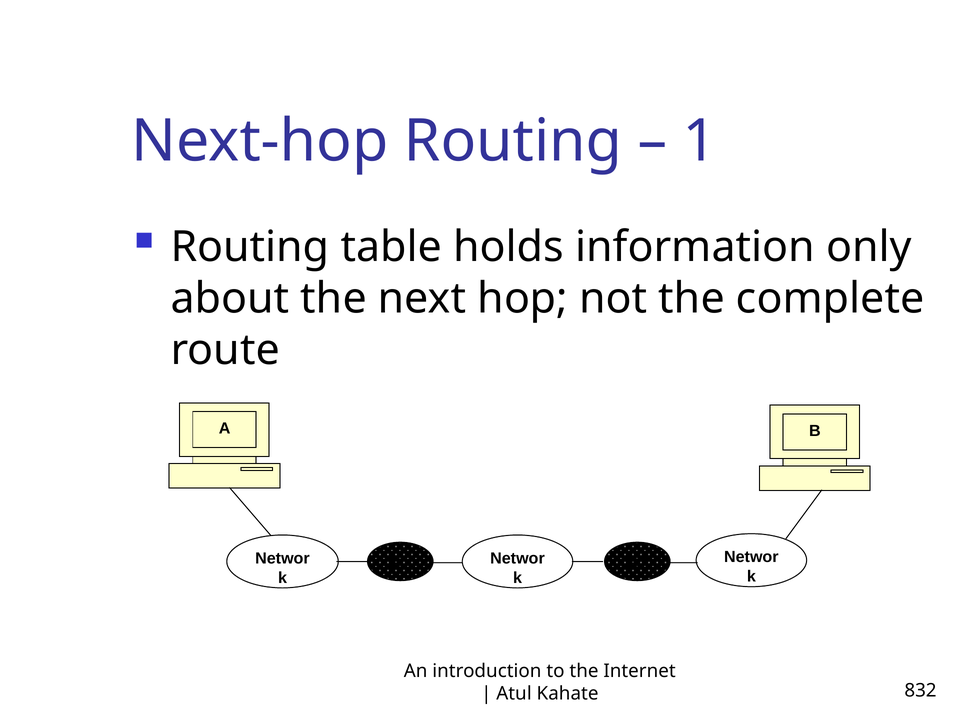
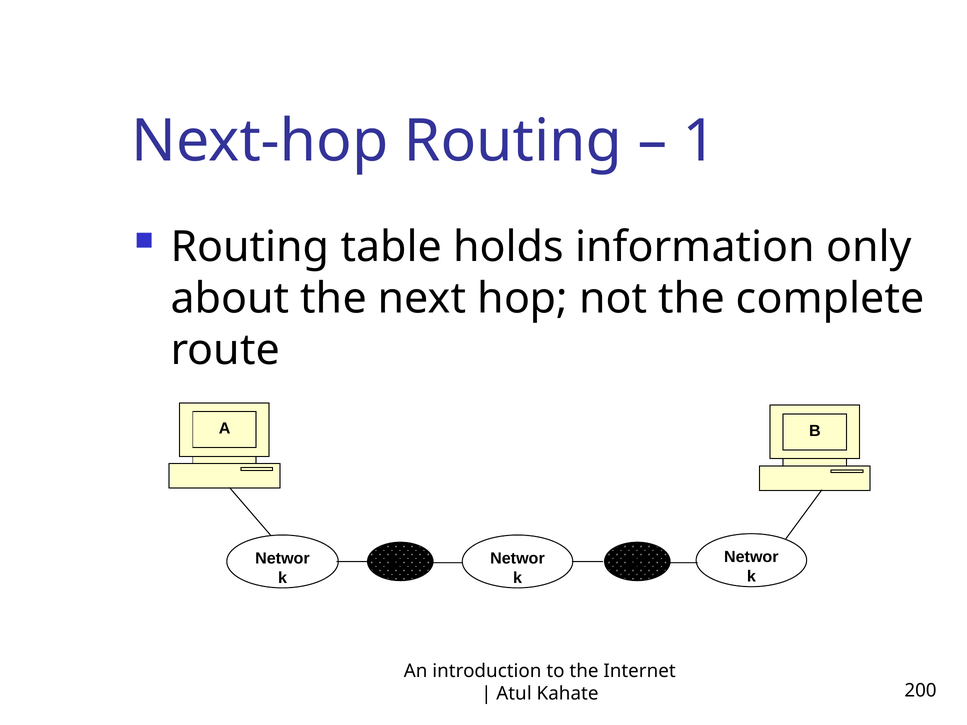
832: 832 -> 200 (921, 691)
